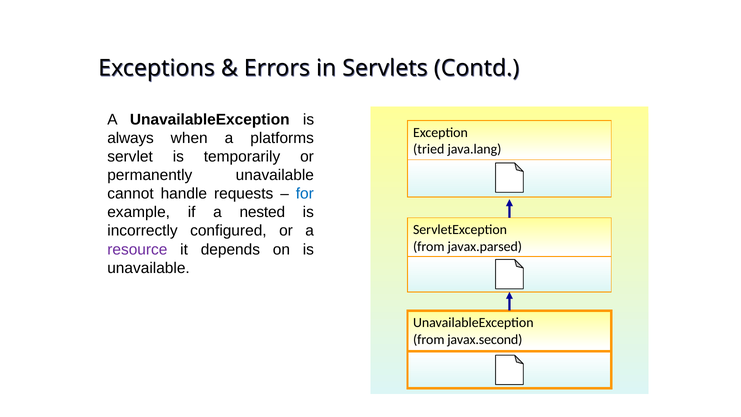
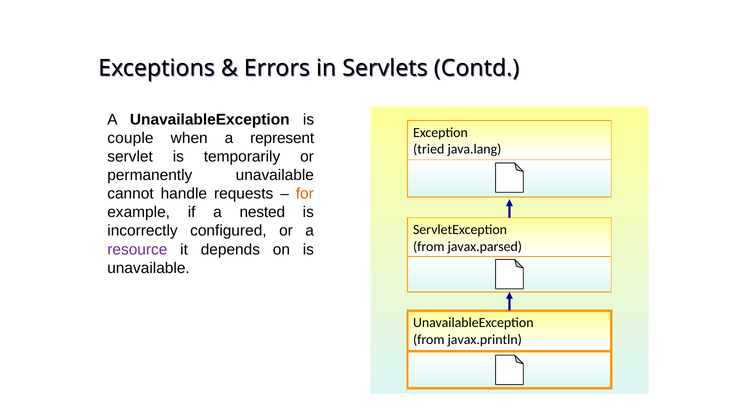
always: always -> couple (130, 138)
platforms: platforms -> represent (282, 138)
for colour: blue -> orange (305, 194)
javax.second: javax.second -> javax.println (485, 339)
